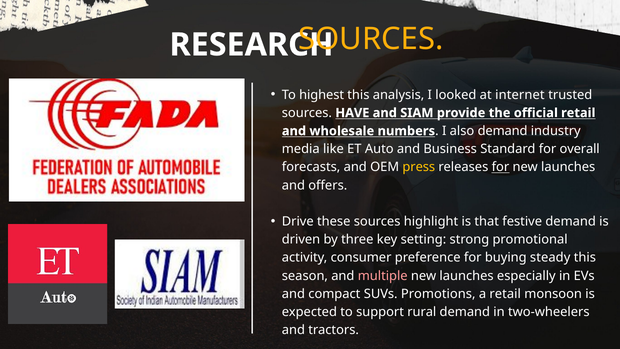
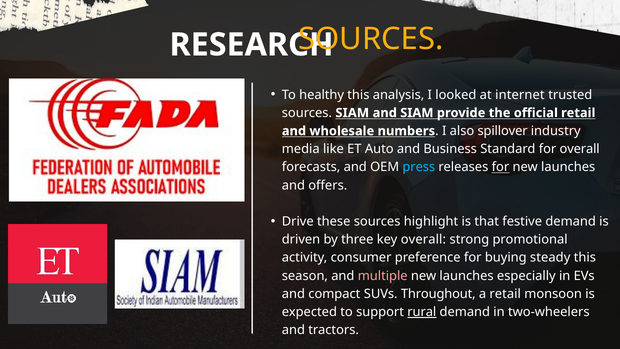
highest: highest -> healthy (322, 95)
sources HAVE: HAVE -> SIAM (352, 113)
also demand: demand -> spillover (503, 131)
press colour: yellow -> light blue (419, 167)
key setting: setting -> overall (423, 239)
Promotions: Promotions -> Throughout (438, 294)
rural underline: none -> present (422, 312)
